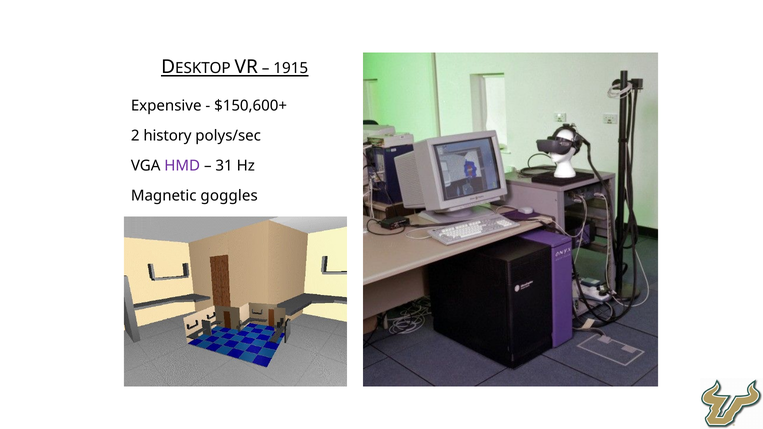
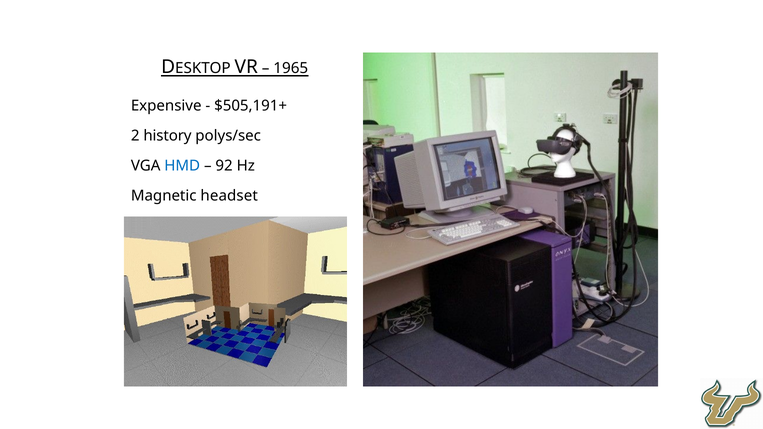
1915: 1915 -> 1965 (291, 68)
$150,600+: $150,600+ -> $505,191+ (251, 106)
HMD colour: purple -> blue (182, 166)
31: 31 -> 92 (224, 166)
goggles: goggles -> headset (229, 196)
